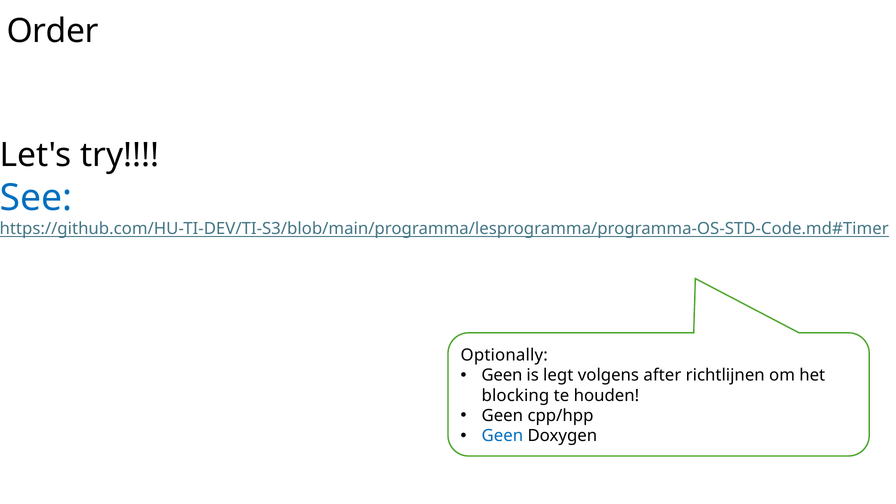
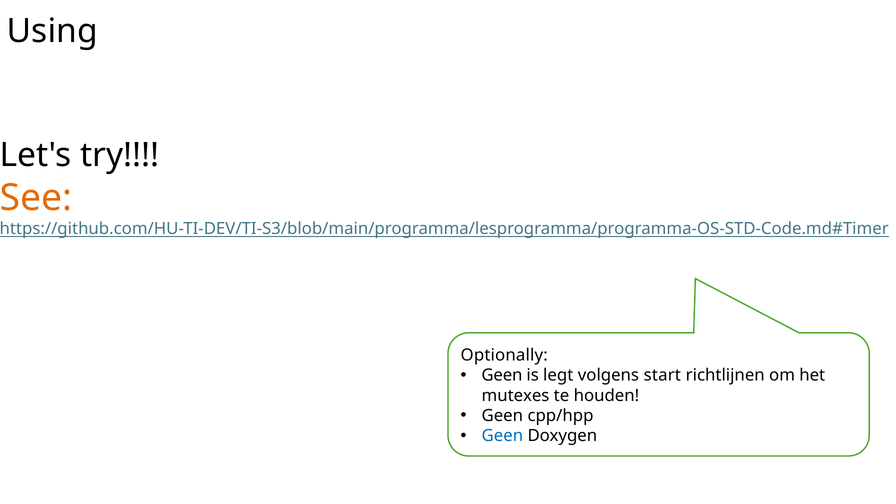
Order: Order -> Using (52, 31)
See colour: blue -> orange (36, 198)
after: after -> start (662, 375)
blocking: blocking -> mutexes (516, 396)
